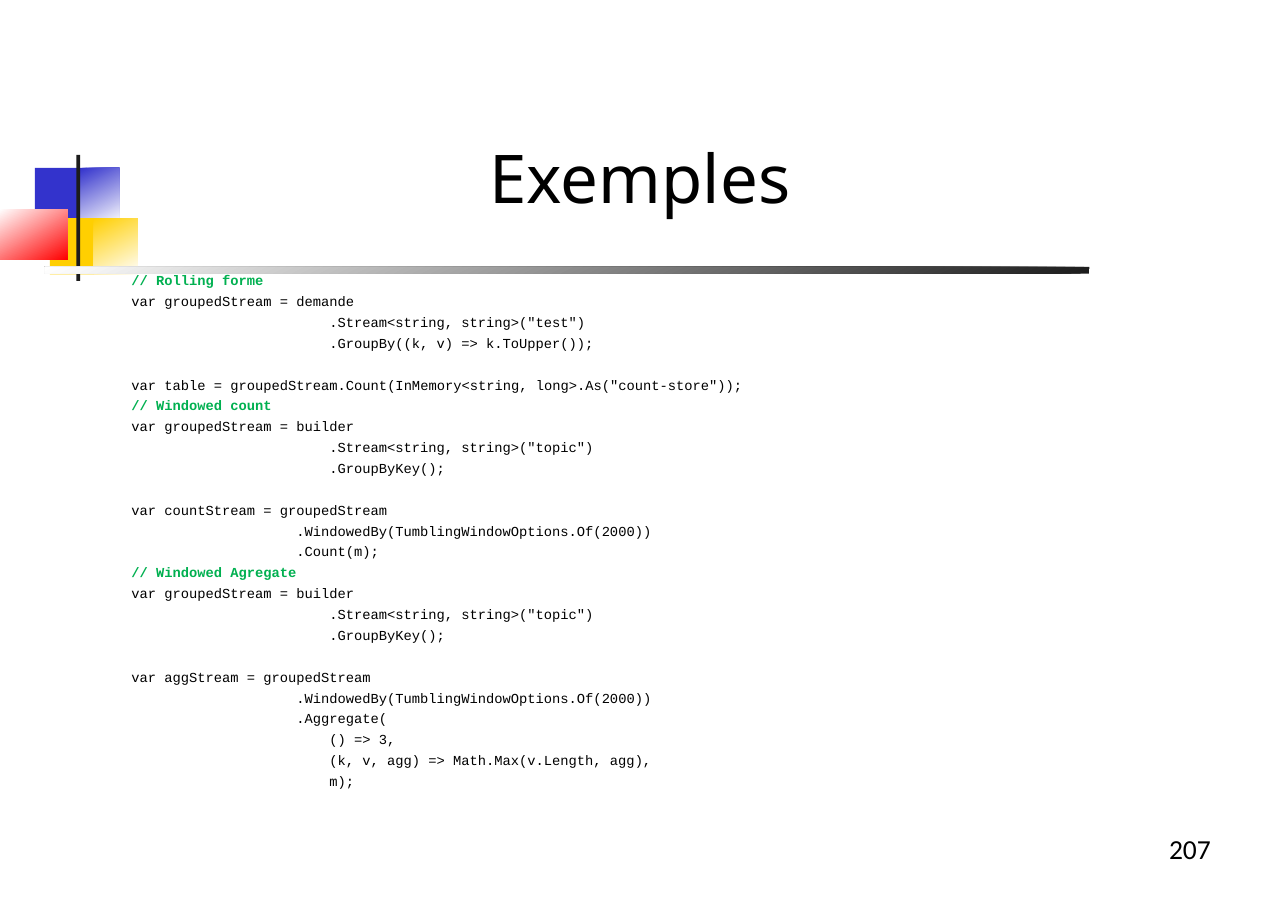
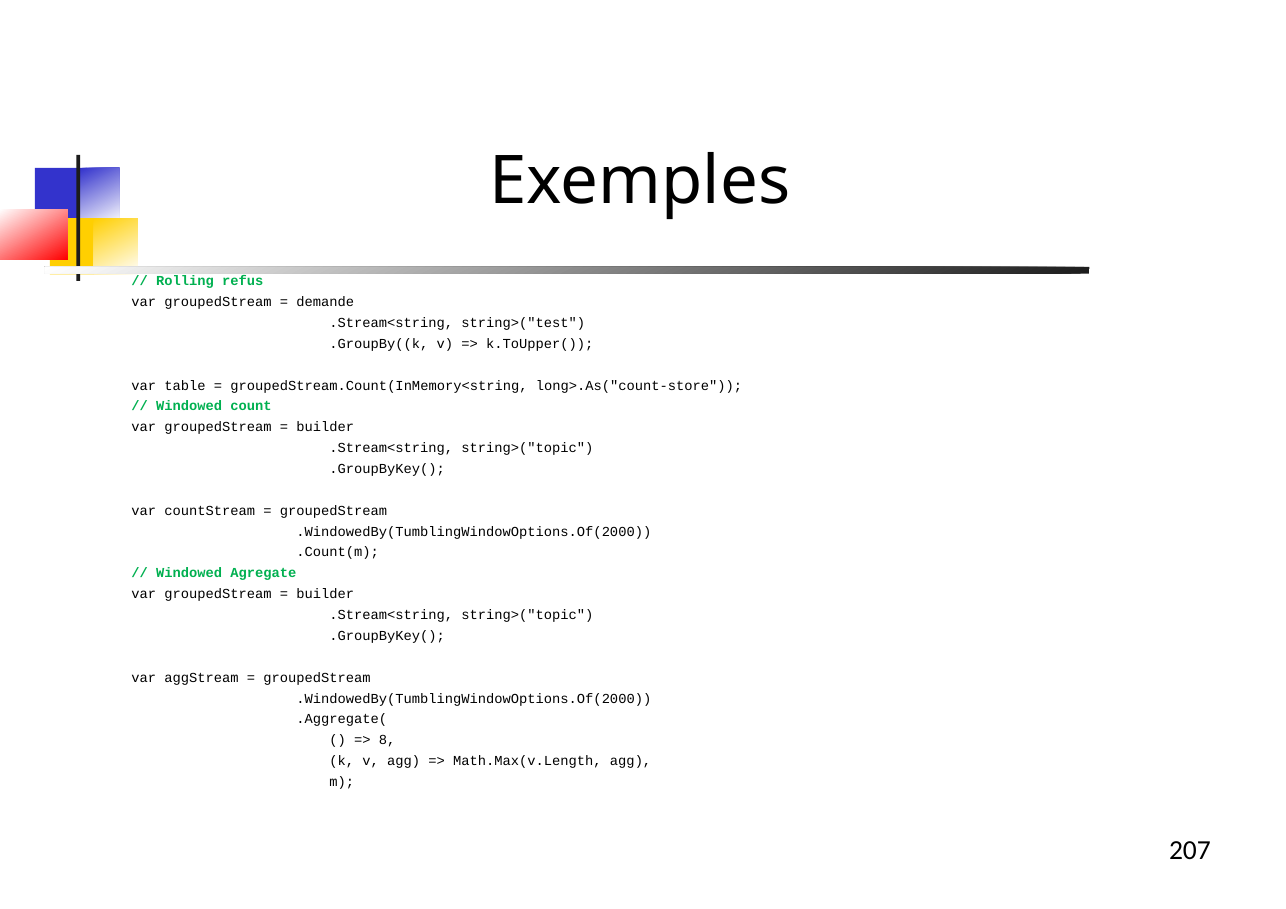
forme: forme -> refus (243, 281)
3: 3 -> 8 (387, 740)
